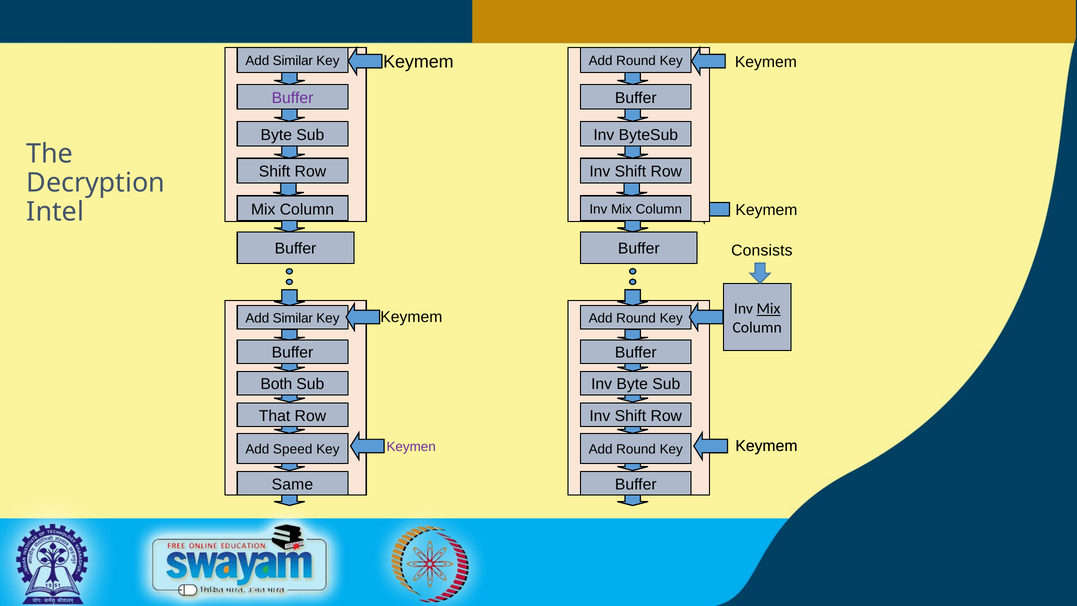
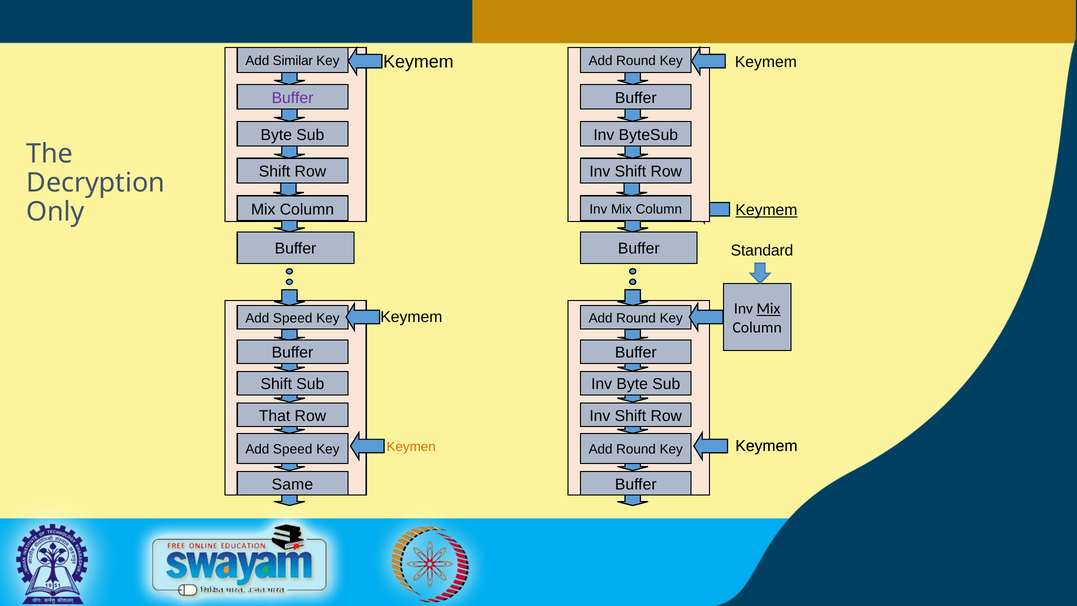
Keymem underline: none -> present (766, 210)
Intel: Intel -> Only (55, 212)
Consists: Consists -> Standard (762, 250)
Similar: Similar -> Speed (293, 318)
Both: Both -> Shift (276, 384)
Keymen colour: purple -> orange (411, 447)
